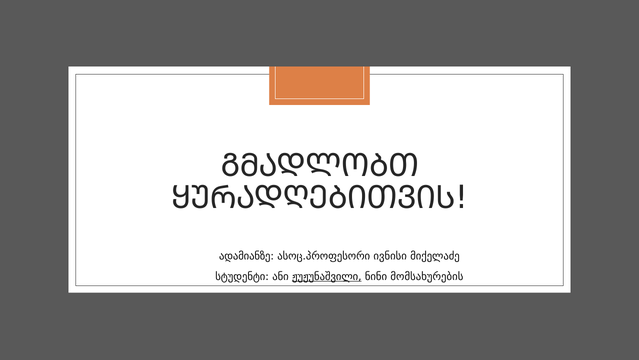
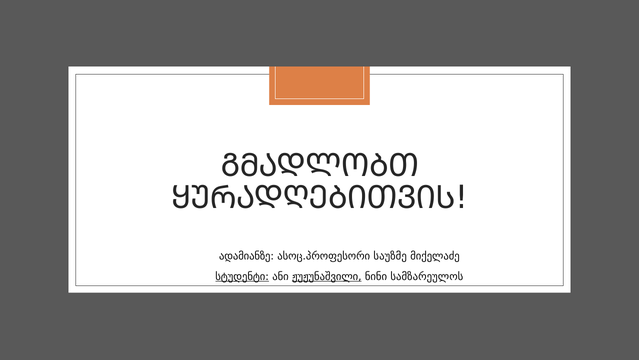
ივნისი: ივნისი -> საუზმე (390, 256)
სტუდენტი underline: none -> present (242, 276)
მომსახურების: მომსახურების -> სამზარეულოს (427, 276)
